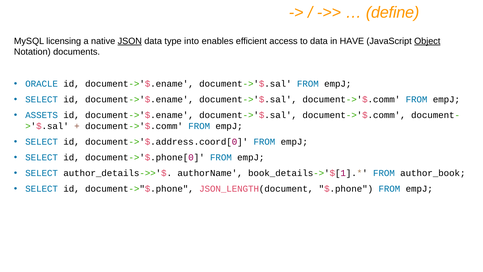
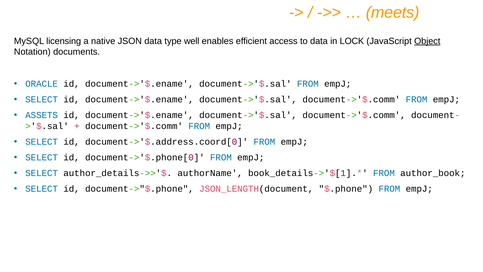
define: define -> meets (393, 13)
JSON underline: present -> none (130, 41)
into: into -> well (192, 41)
HAVE: HAVE -> LOCK (352, 41)
